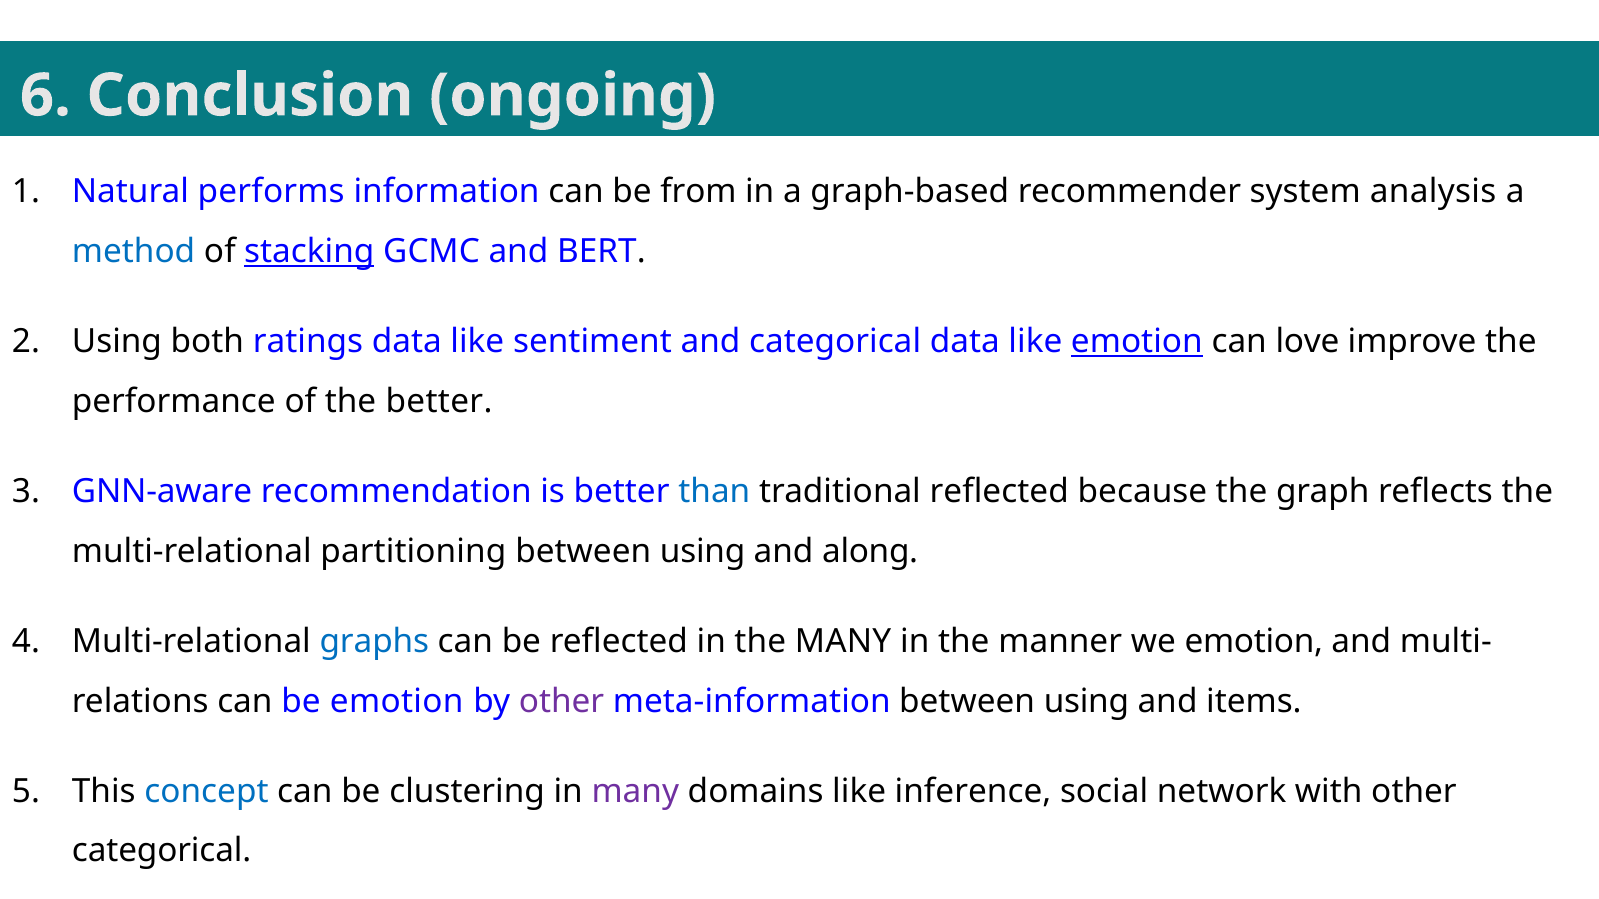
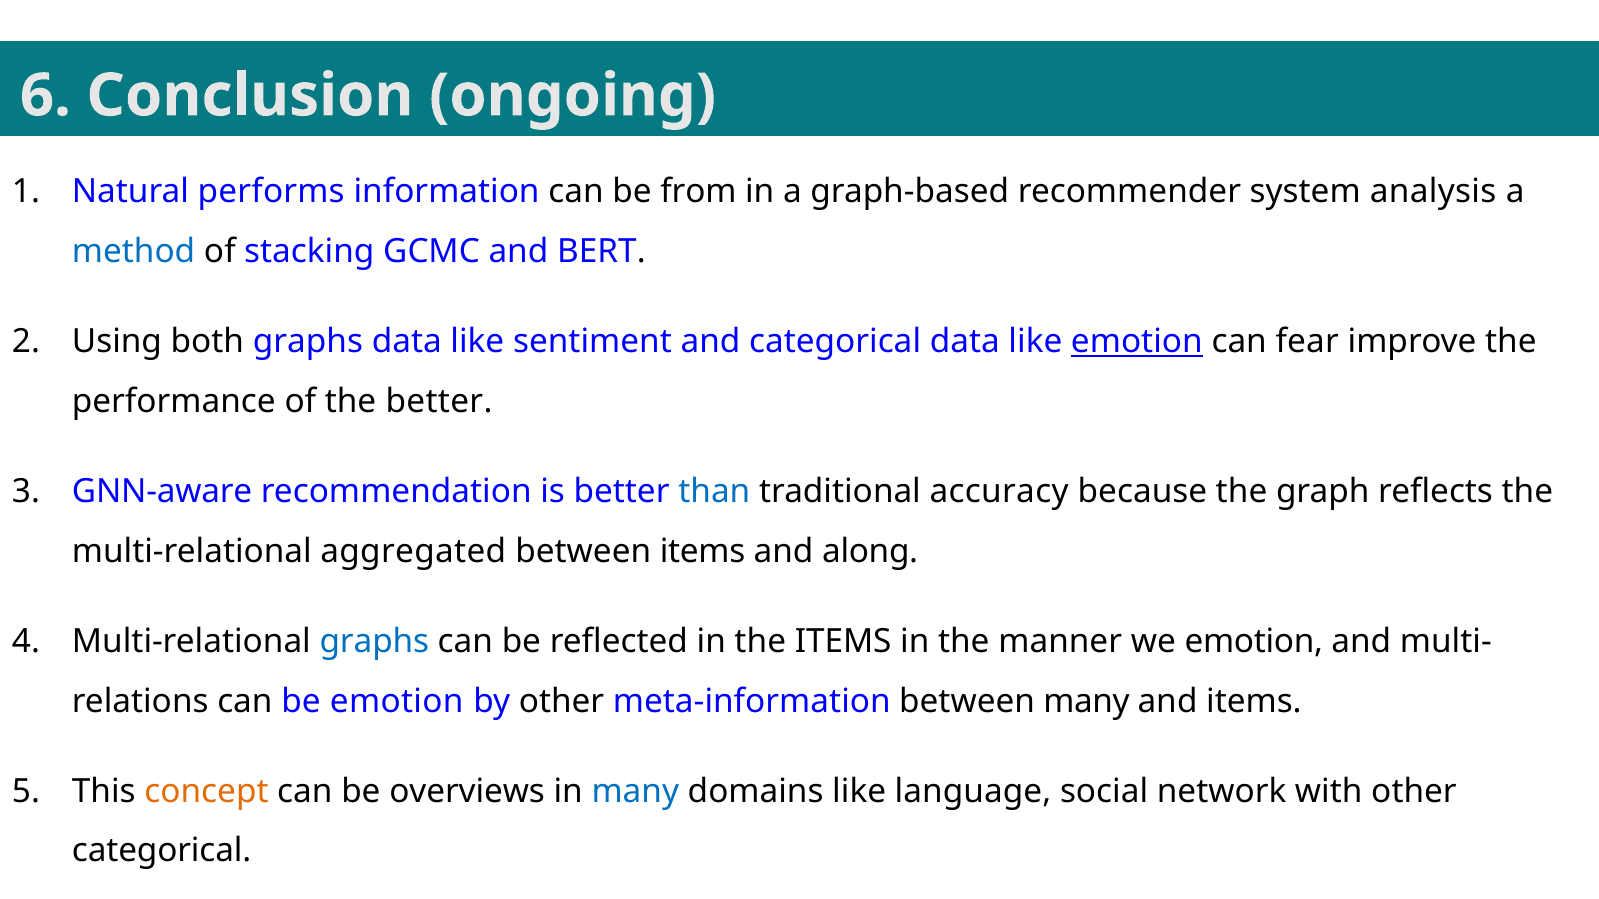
stacking underline: present -> none (309, 252)
both ratings: ratings -> graphs (308, 342)
love: love -> fear (1307, 342)
traditional reflected: reflected -> accuracy (999, 491)
partitioning: partitioning -> aggregated (413, 551)
using: using -> items (703, 551)
the MANY: MANY -> ITEMS (843, 641)
other colour: purple -> black (562, 701)
meta-information between using: using -> many (1086, 701)
concept colour: blue -> orange (206, 791)
clustering: clustering -> overviews (467, 791)
many colour: purple -> blue (635, 791)
inference: inference -> language (973, 791)
